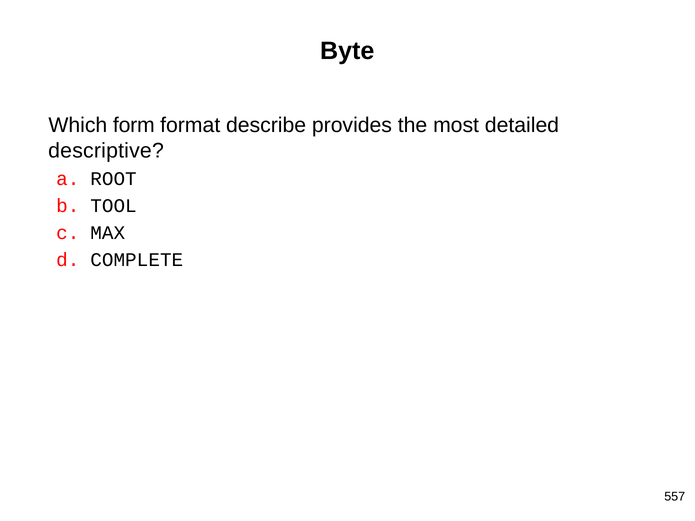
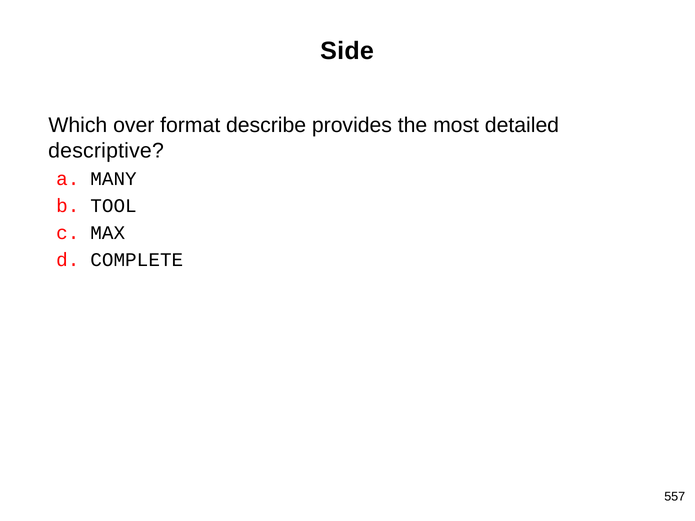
Byte: Byte -> Side (347, 51)
form: form -> over (134, 125)
ROOT: ROOT -> MANY (114, 179)
